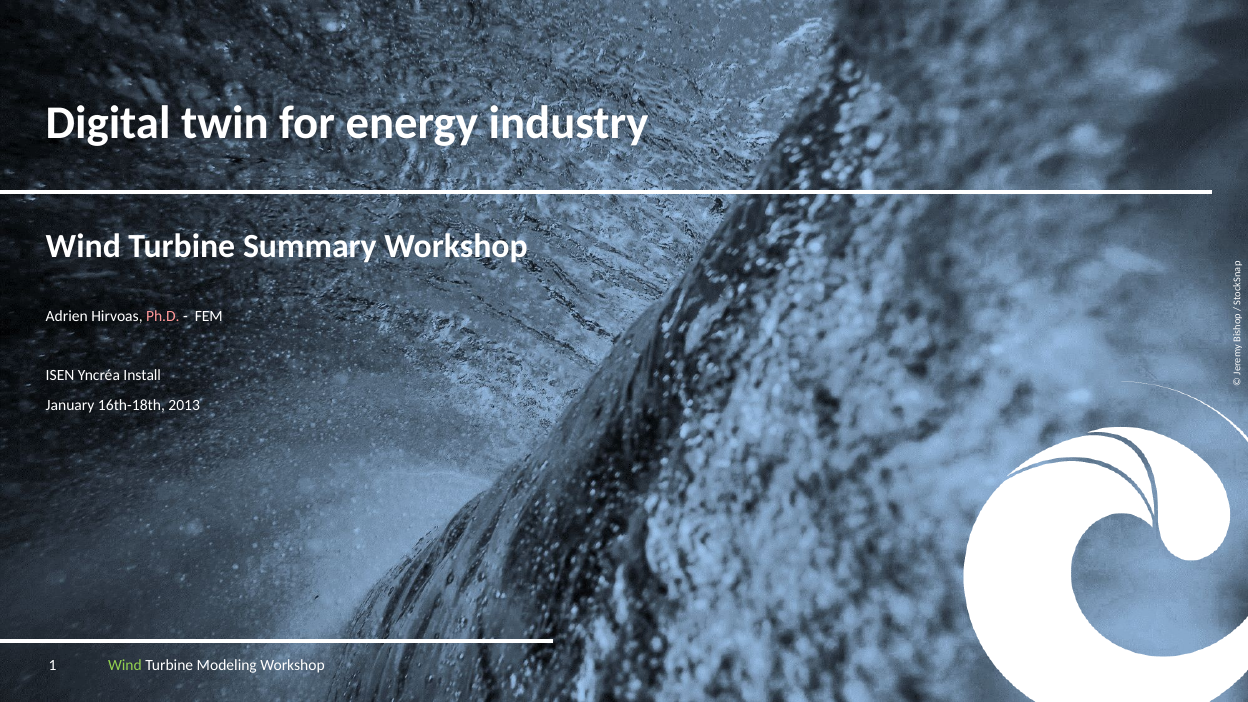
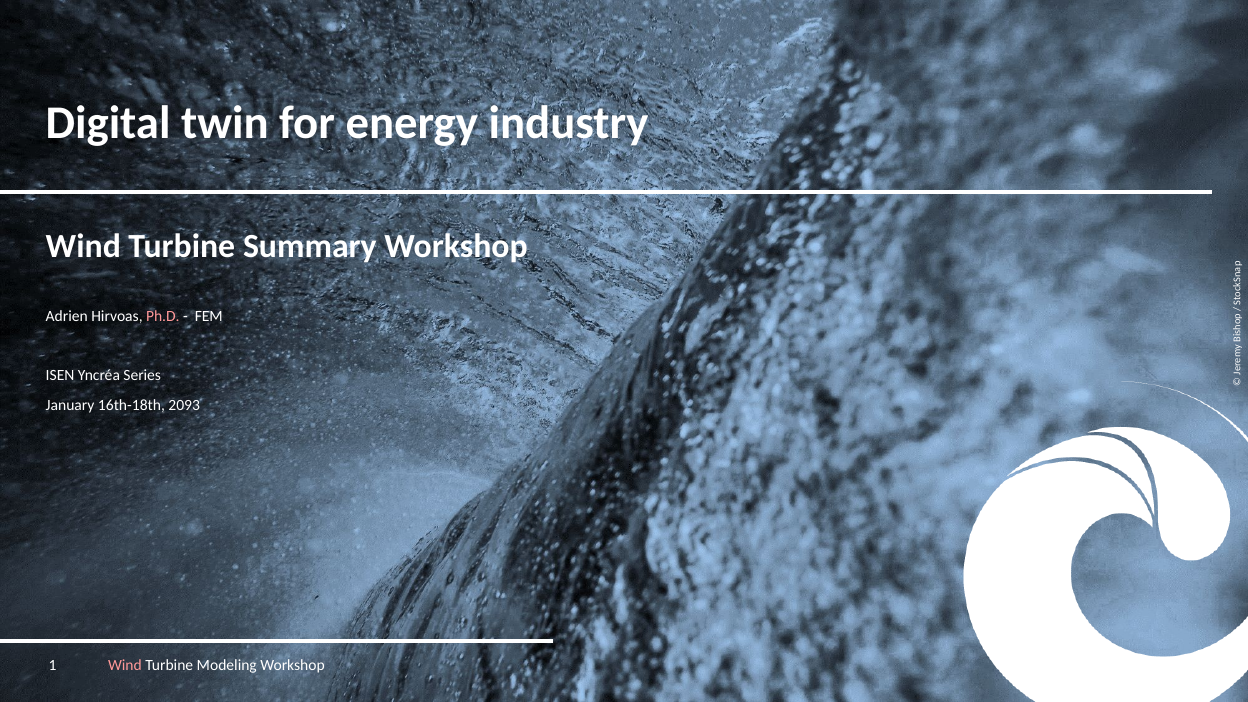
Install: Install -> Series (142, 376)
2013: 2013 -> 2093 (184, 405)
Wind colour: light green -> pink (125, 666)
